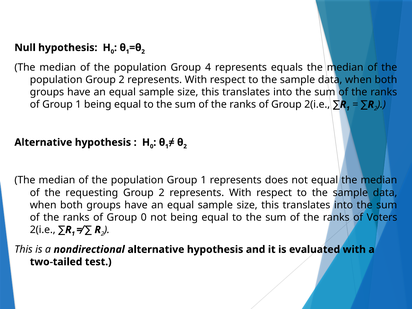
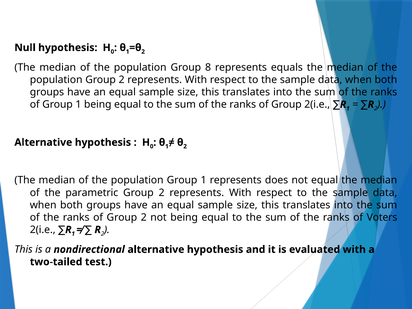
4: 4 -> 8 (208, 67)
requesting: requesting -> parametric (92, 193)
of Group 0: 0 -> 2 (144, 217)
